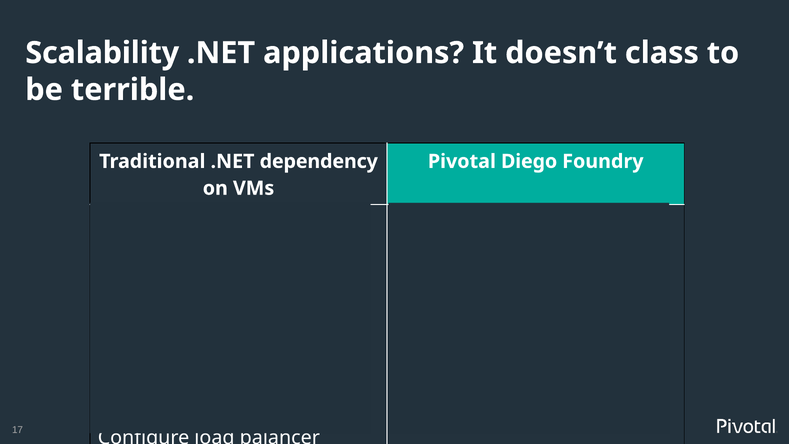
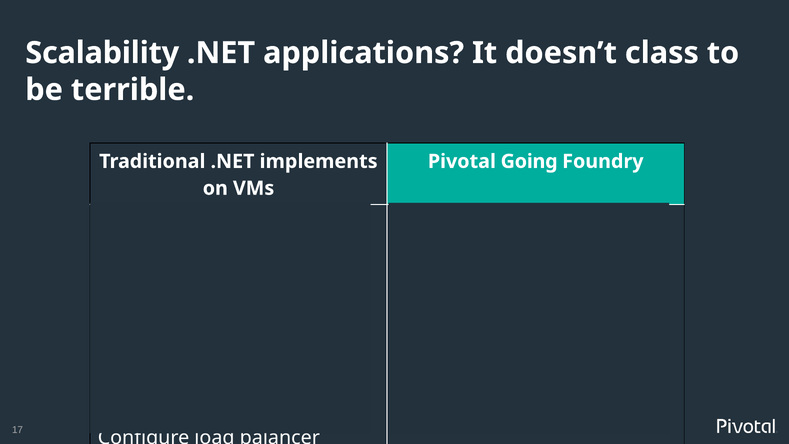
dependency: dependency -> implements (319, 161)
Diego: Diego -> Going (529, 161)
